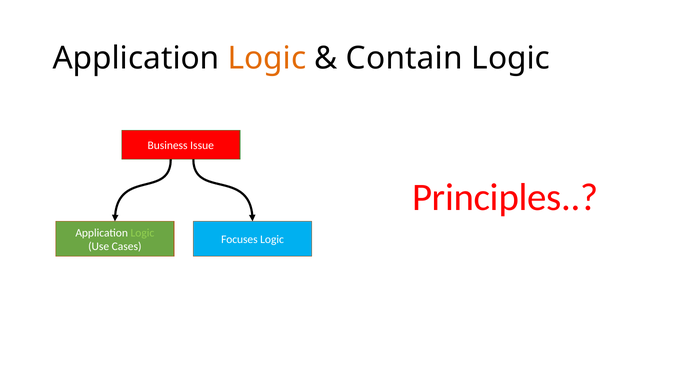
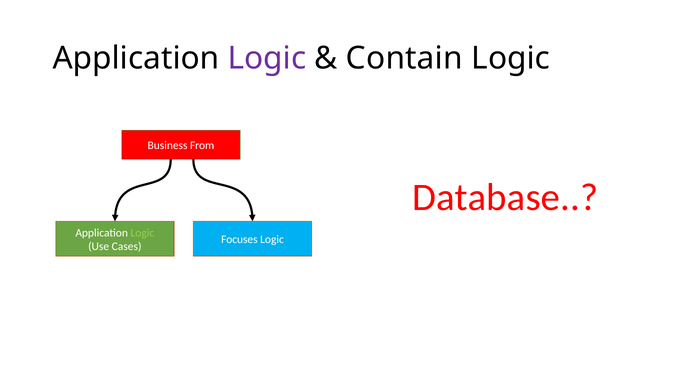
Logic colour: orange -> purple (267, 58)
Issue: Issue -> From (202, 145)
Principles: Principles -> Database (505, 197)
